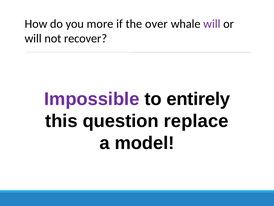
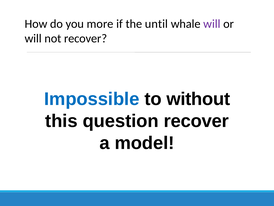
over: over -> until (156, 24)
Impossible colour: purple -> blue (92, 99)
entirely: entirely -> without (198, 99)
question replace: replace -> recover (196, 121)
